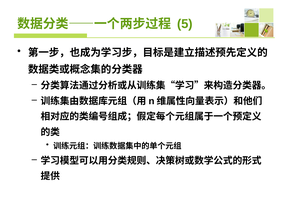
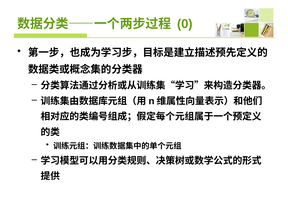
5: 5 -> 0 (185, 24)
